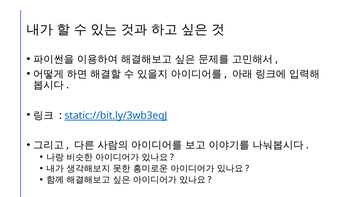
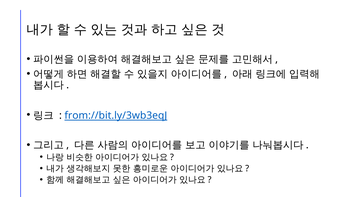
static://bit.ly/3wb3eqJ: static://bit.ly/3wb3eqJ -> from://bit.ly/3wb3eqJ (116, 115)
